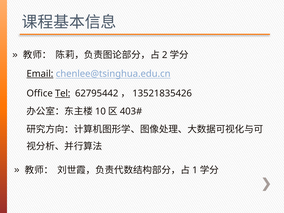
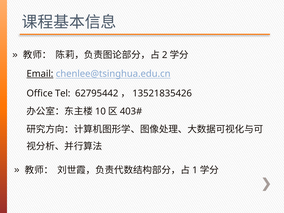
Tel underline: present -> none (63, 93)
